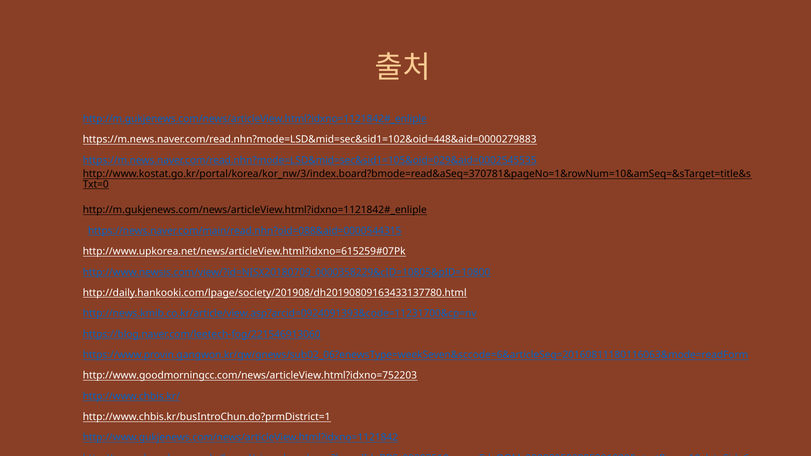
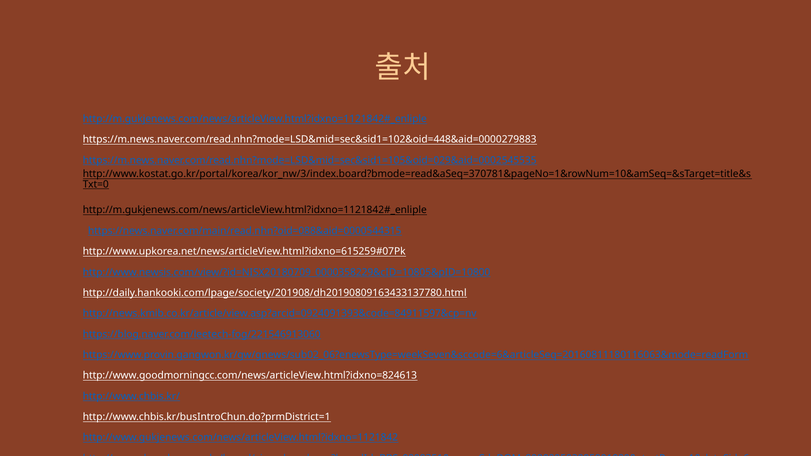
http://news.kmib.co.kr/article/view.asp?arcid=0924091393&code=11231700&cp=nv: http://news.kmib.co.kr/article/view.asp?arcid=0924091393&code=11231700&cp=nv -> http://news.kmib.co.kr/article/view.asp?arcid=0924091393&code=84911597&cp=nv (280, 314)
http://www.goodmorningcc.com/news/articleView.html?idxno=752203: http://www.goodmorningcc.com/news/articleView.html?idxno=752203 -> http://www.goodmorningcc.com/news/articleView.html?idxno=824613 (250, 376)
